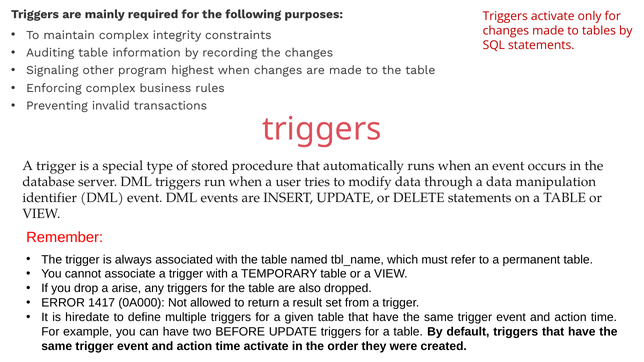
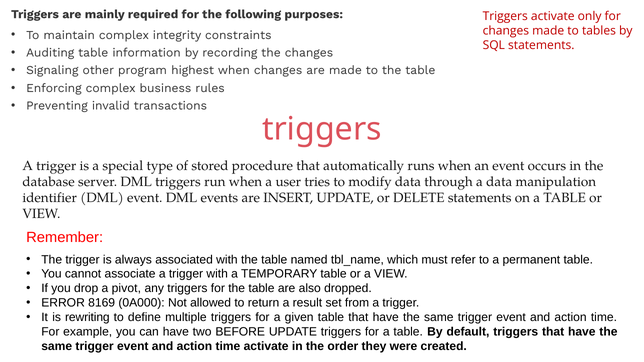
arise: arise -> pivot (126, 289)
1417: 1417 -> 8169 (102, 303)
hiredate: hiredate -> rewriting (87, 318)
